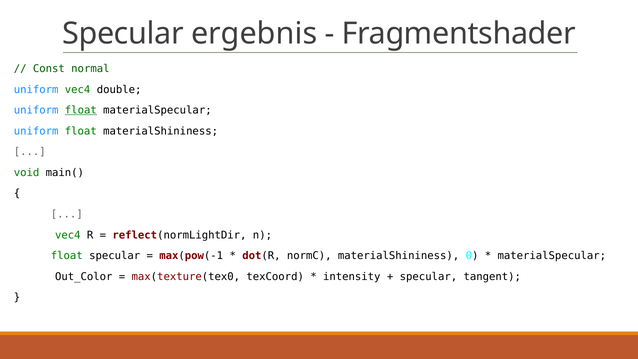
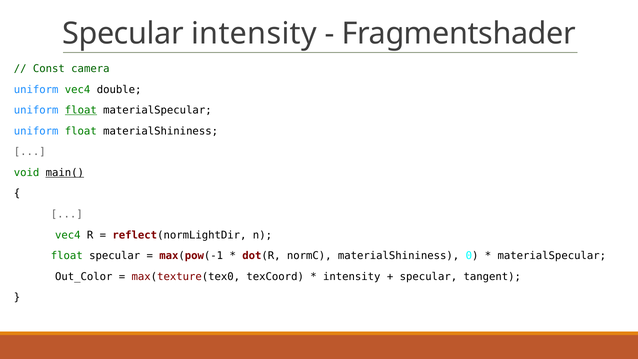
Specular ergebnis: ergebnis -> intensity (254, 34)
normal: normal -> camera (90, 69)
main( underline: none -> present (65, 173)
